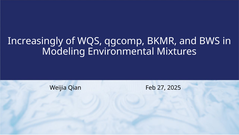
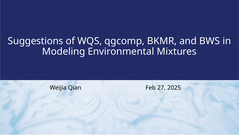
Increasingly: Increasingly -> Suggestions (36, 41)
